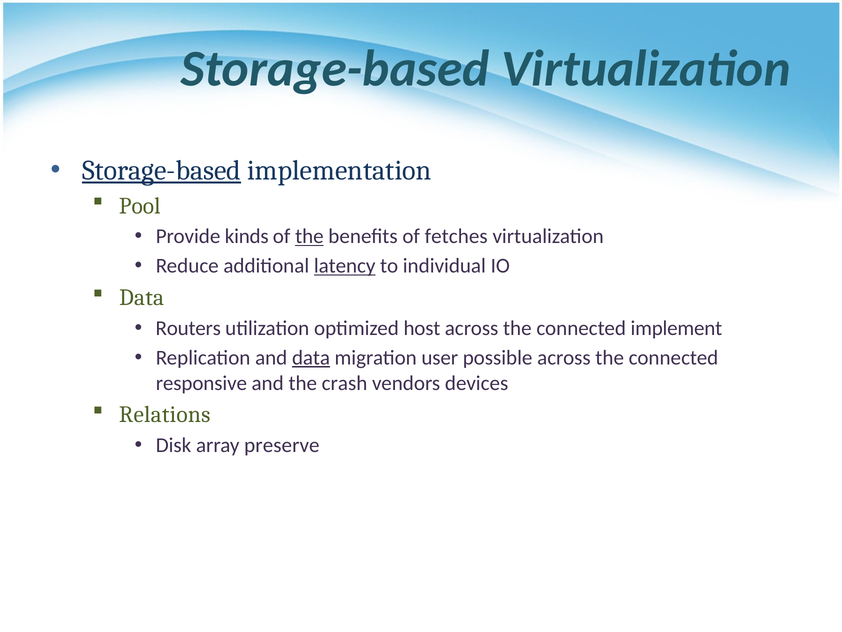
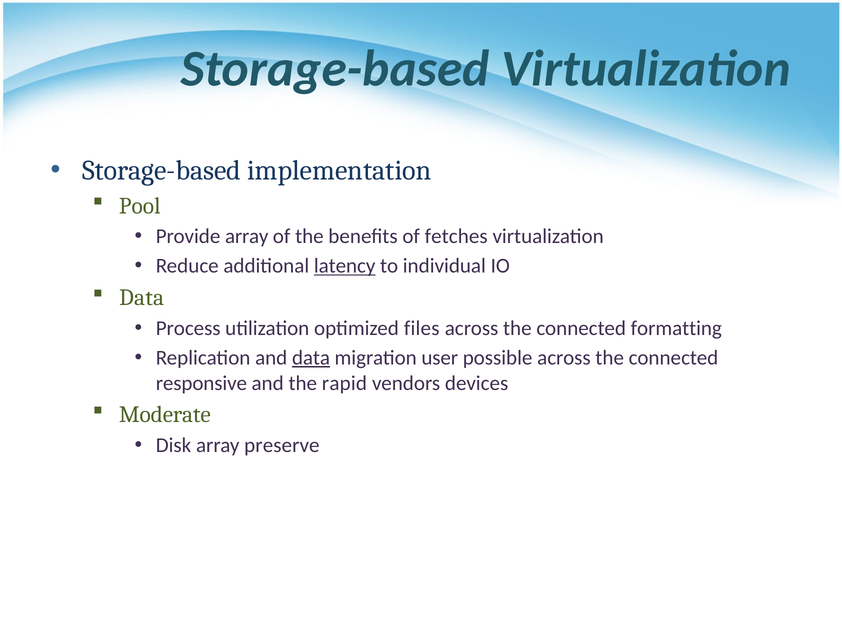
Storage-based underline: present -> none (162, 170)
Provide kinds: kinds -> array (247, 236)
the underline: present -> none (309, 236)
Routers: Routers -> Process (188, 328)
host: host -> files (422, 328)
implement: implement -> formatting (676, 328)
crash: crash -> rapid (344, 383)
Relations: Relations -> Moderate (165, 414)
